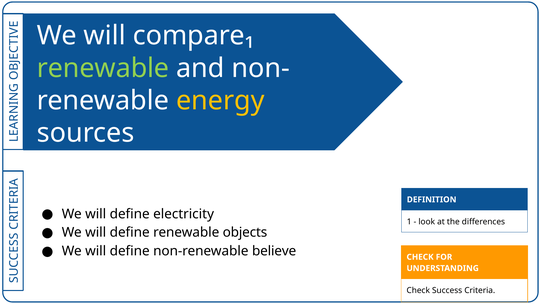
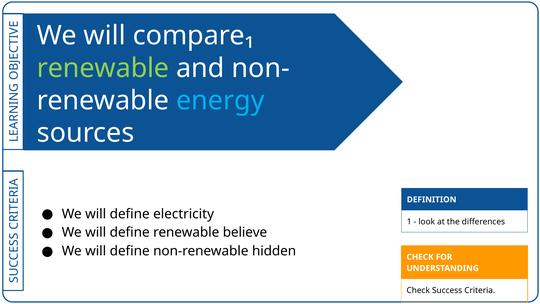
energy colour: yellow -> light blue (220, 100)
objects: objects -> believe (245, 232)
believe: believe -> hidden (274, 251)
